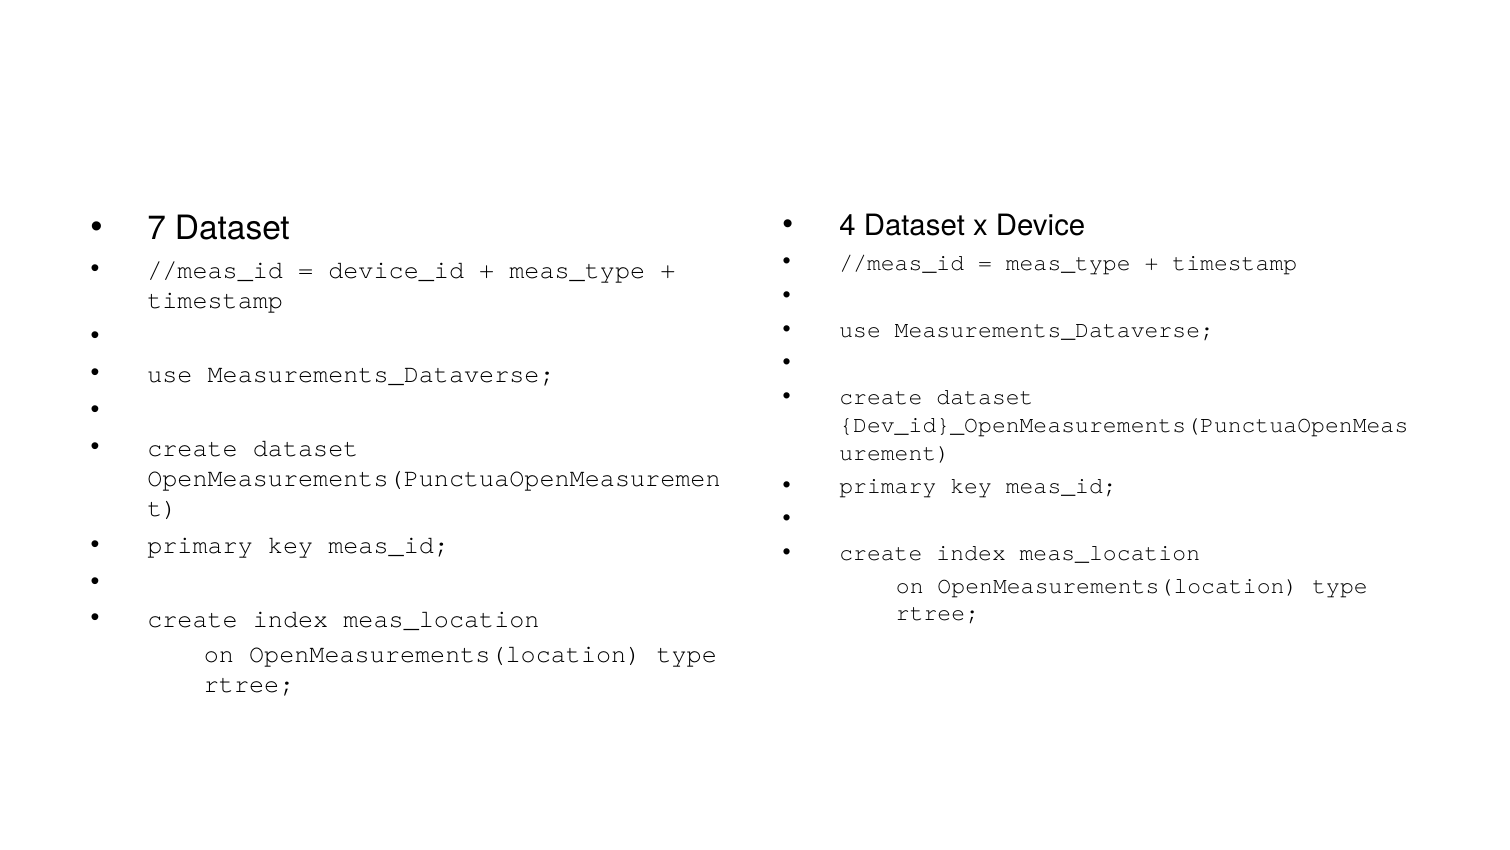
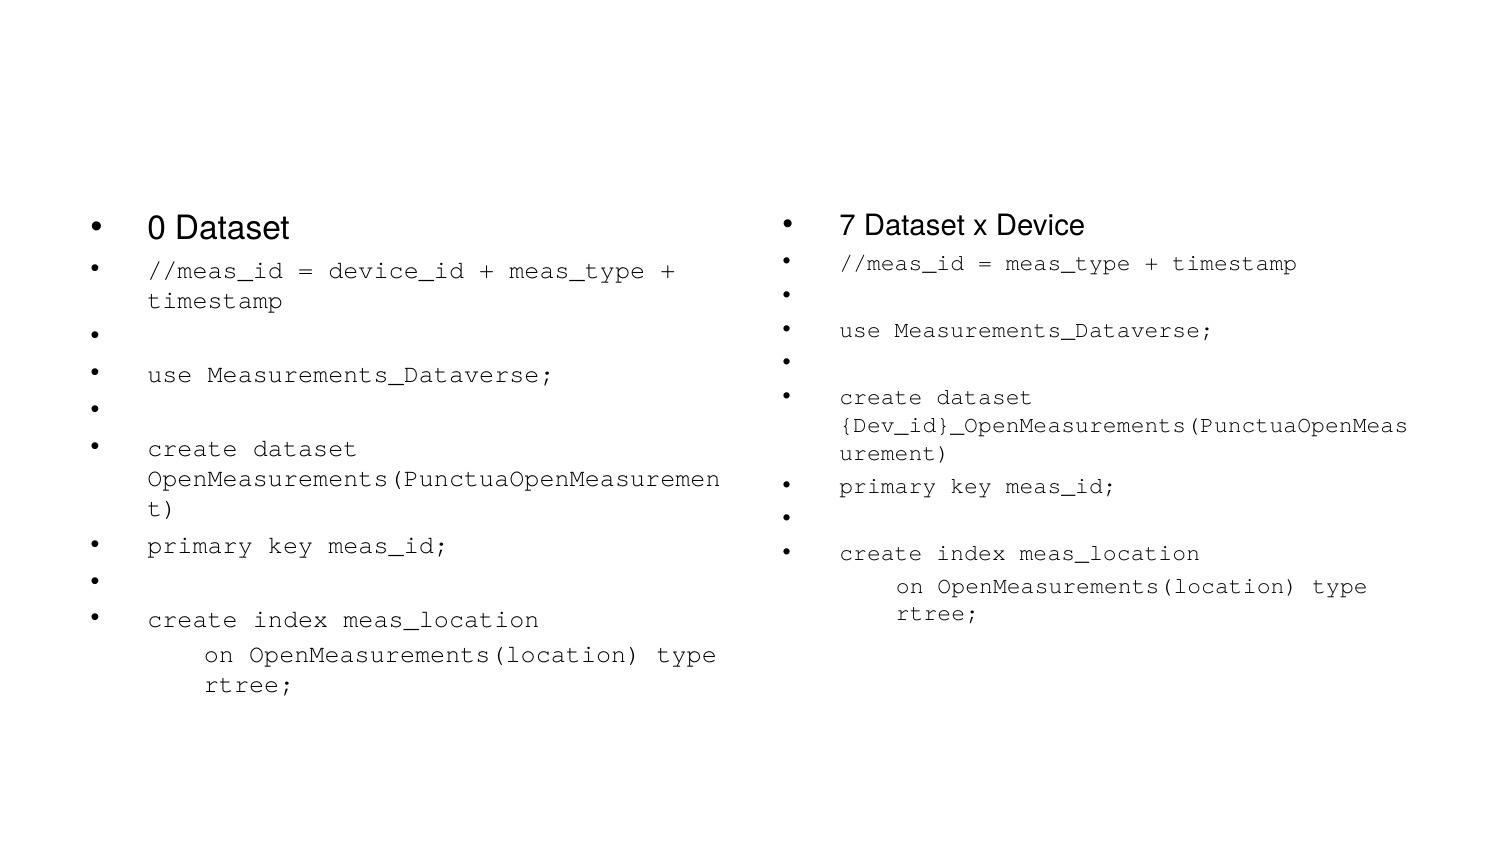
4: 4 -> 7 (848, 225)
7: 7 -> 0 (157, 228)
